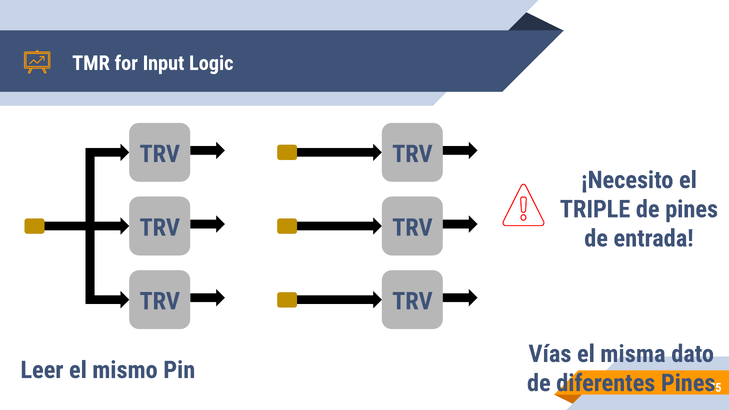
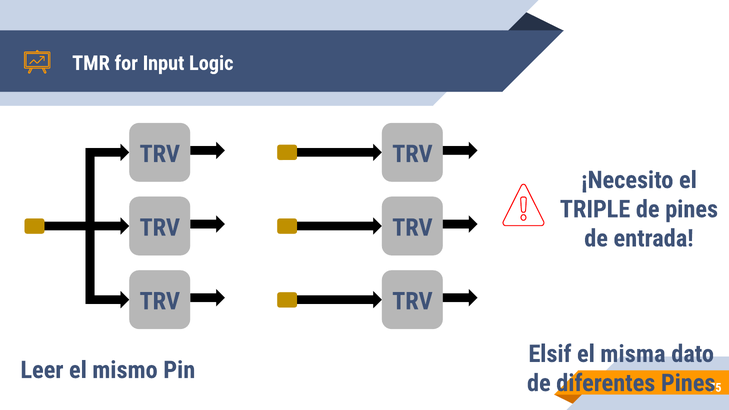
Vías: Vías -> Elsif (550, 354)
